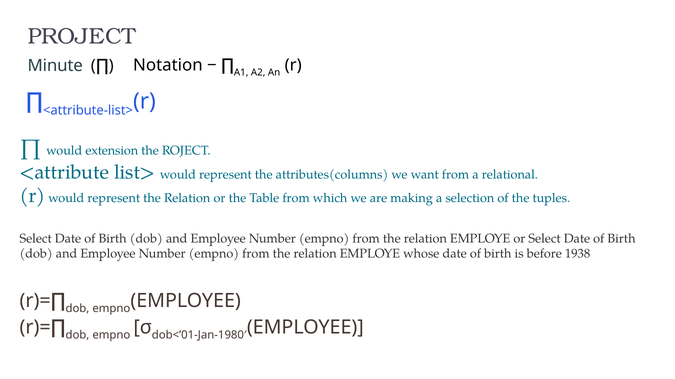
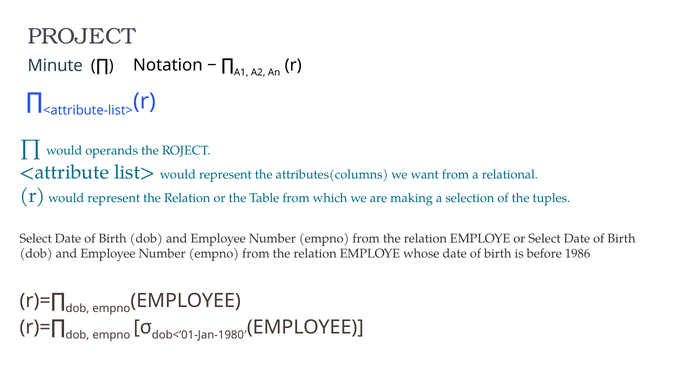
extension: extension -> operands (112, 151)
1938: 1938 -> 1986 (578, 254)
